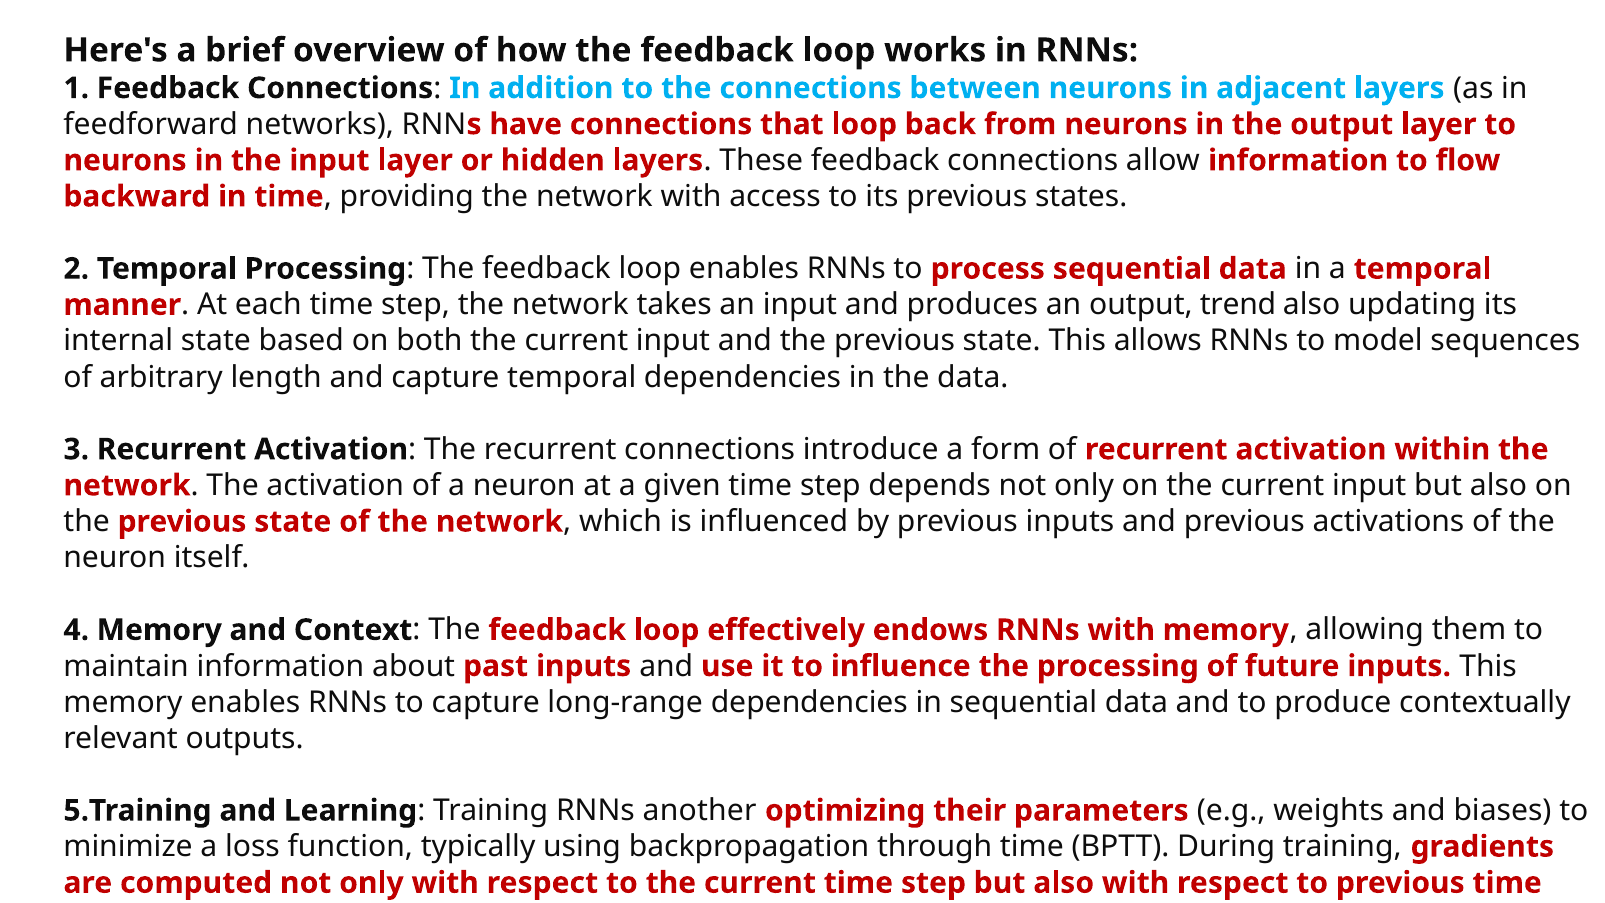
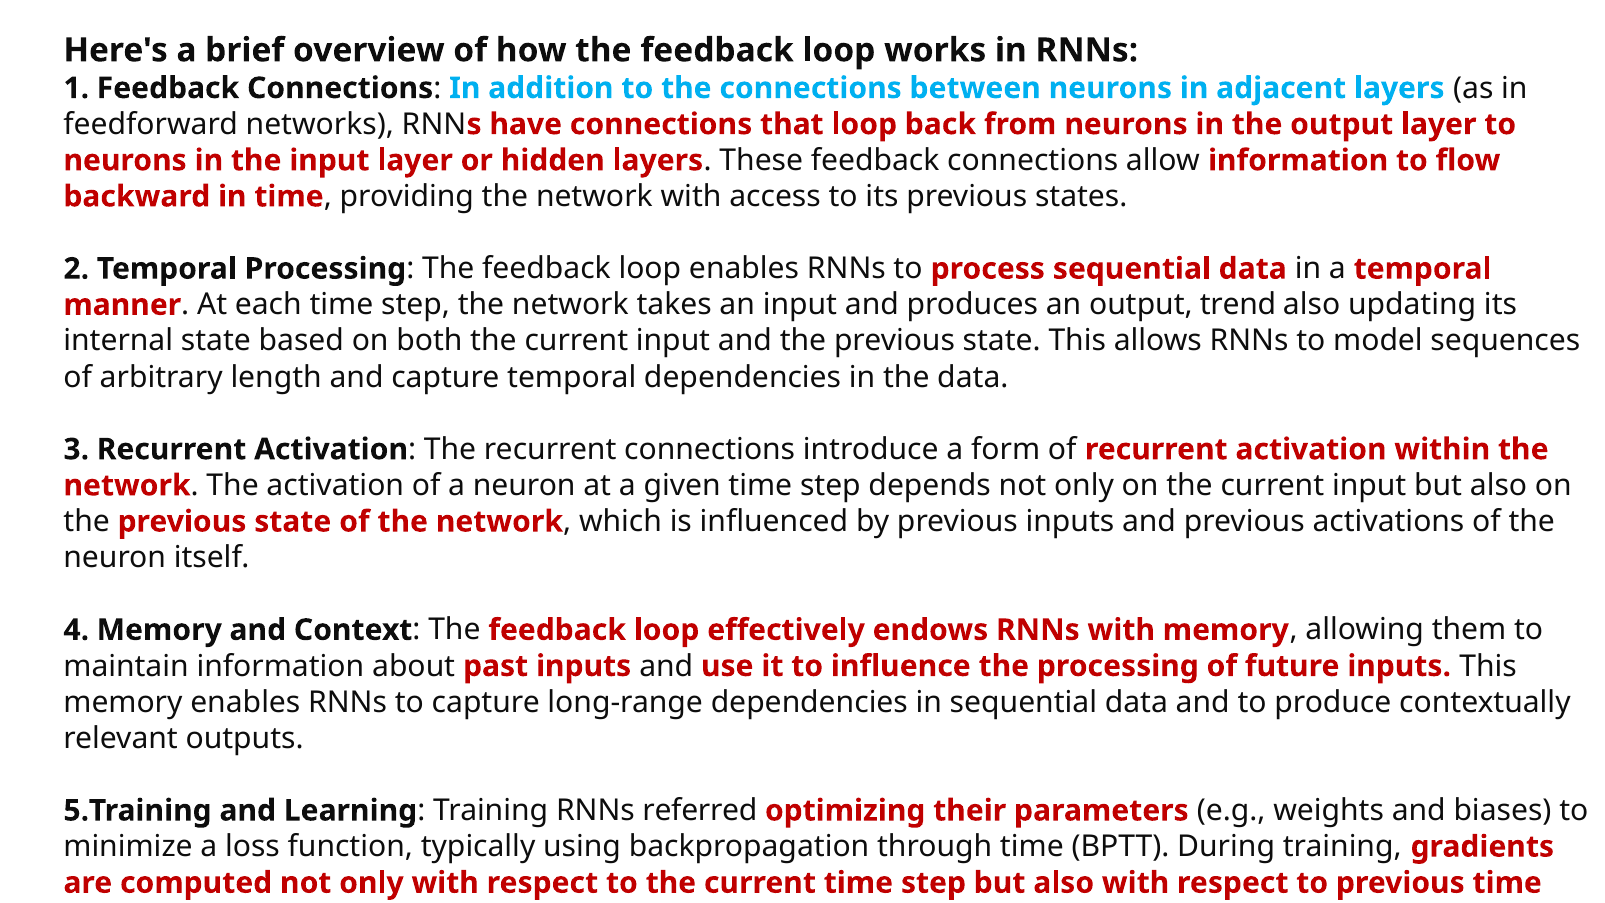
another: another -> referred (700, 810)
